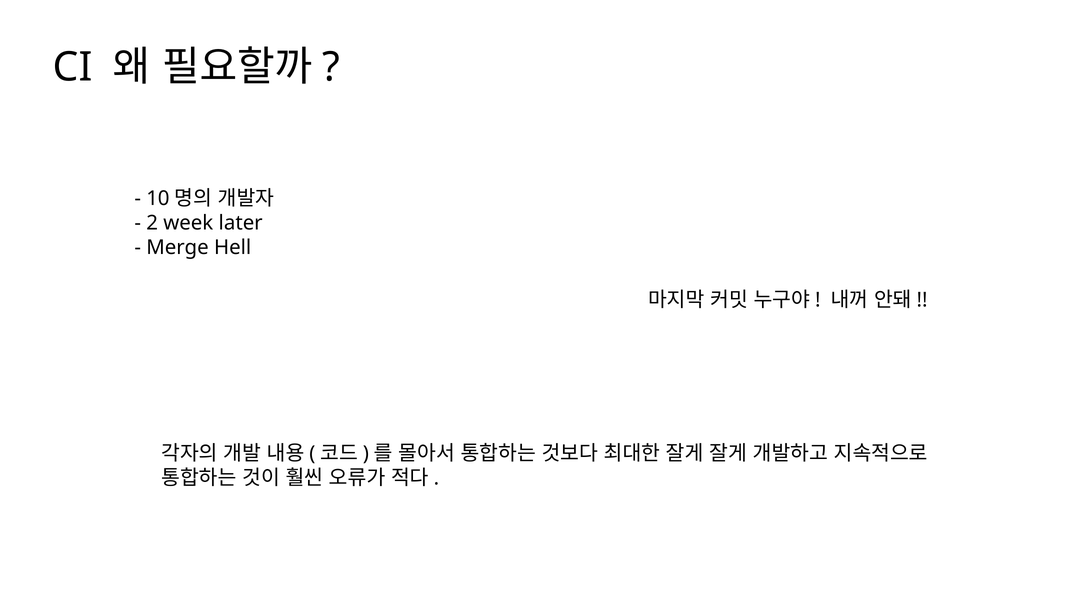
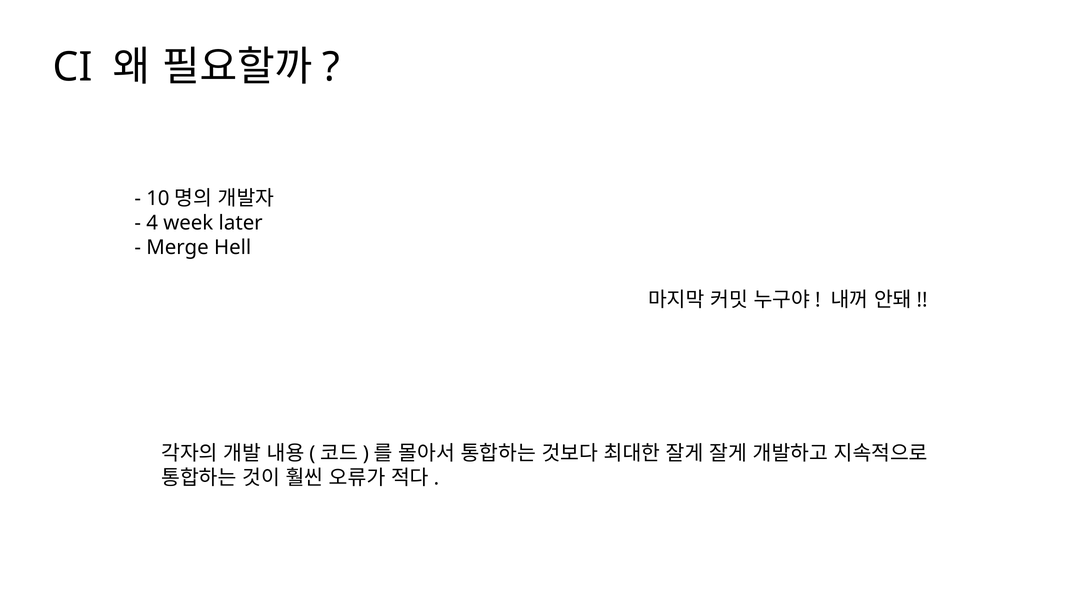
2: 2 -> 4 (152, 223)
